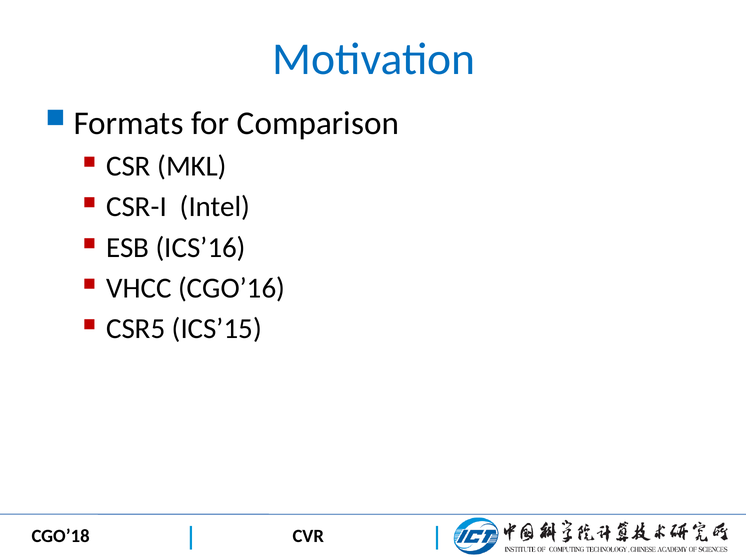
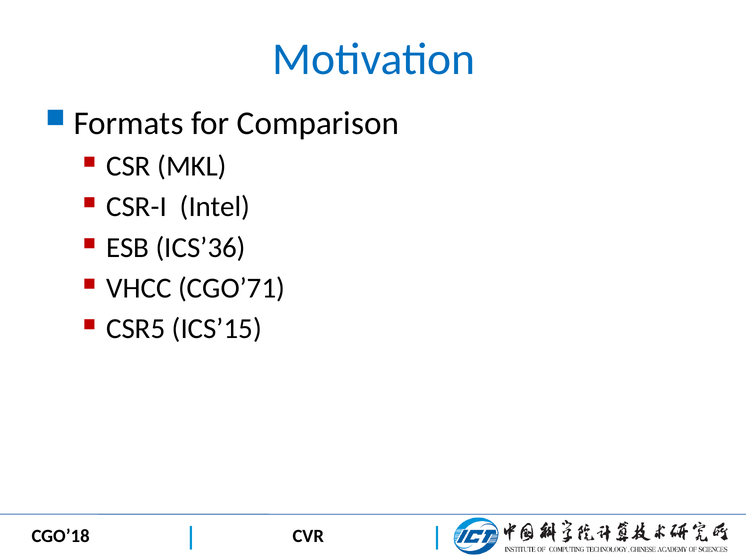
ICS’16: ICS’16 -> ICS’36 (201, 248)
CGO’16: CGO’16 -> CGO’71 (232, 288)
